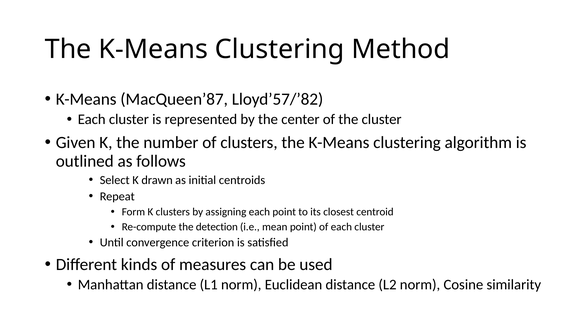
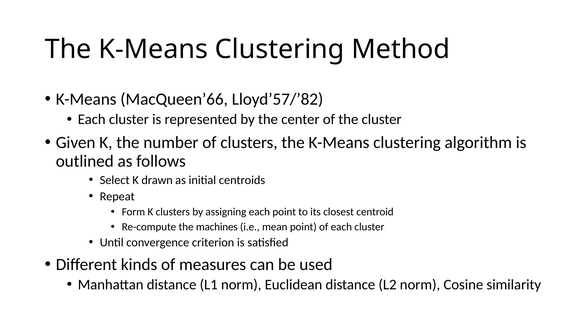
MacQueen’87: MacQueen’87 -> MacQueen’66 (174, 99)
detection: detection -> machines (217, 227)
